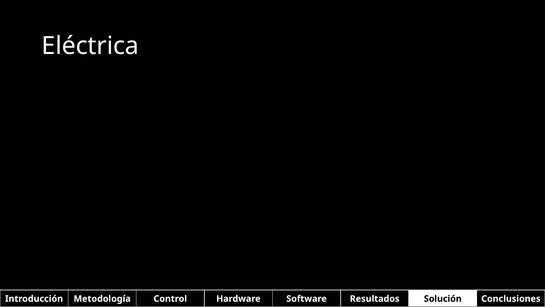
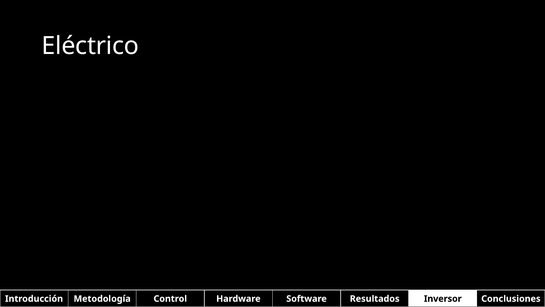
Eléctrica: Eléctrica -> Eléctrico (90, 46)
Solución: Solución -> Inversor (443, 298)
